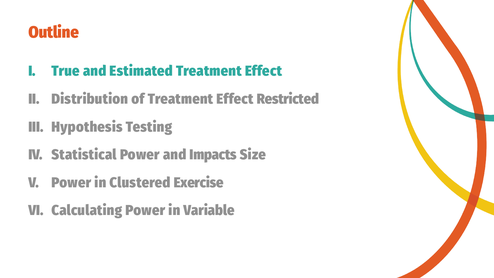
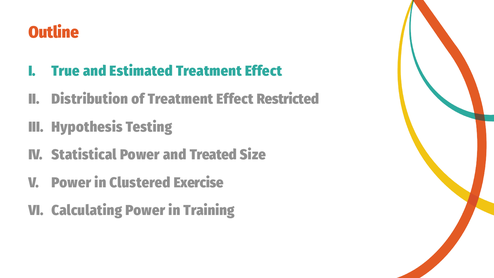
Impacts: Impacts -> Treated (213, 155)
Variable: Variable -> Training (209, 210)
